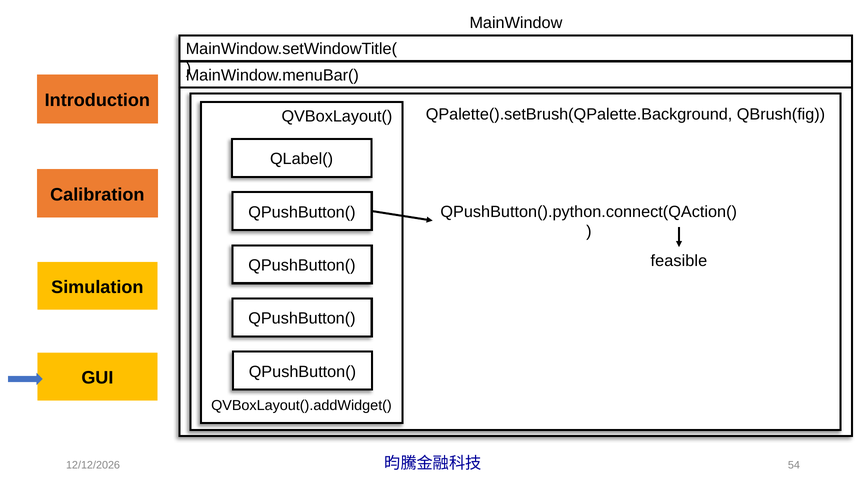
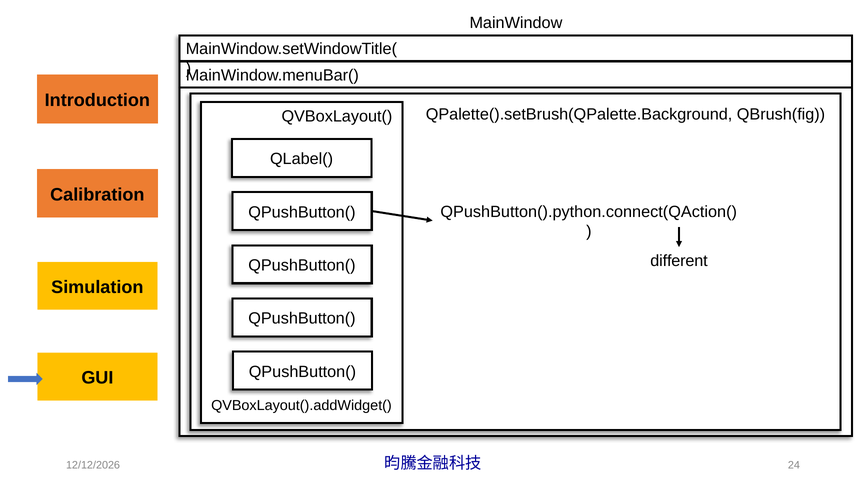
feasible: feasible -> different (679, 261)
54: 54 -> 24 (794, 465)
